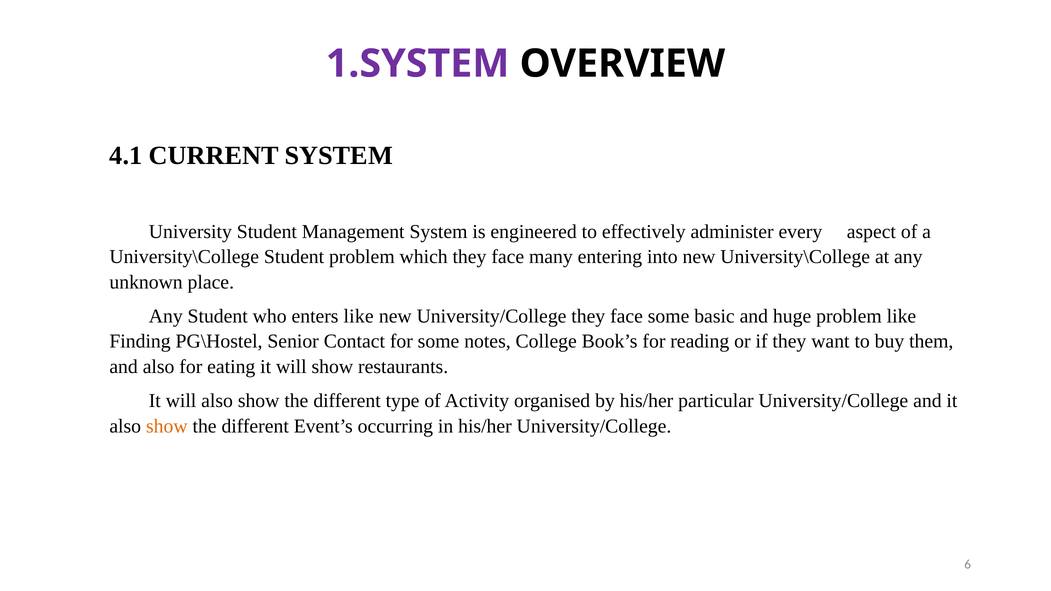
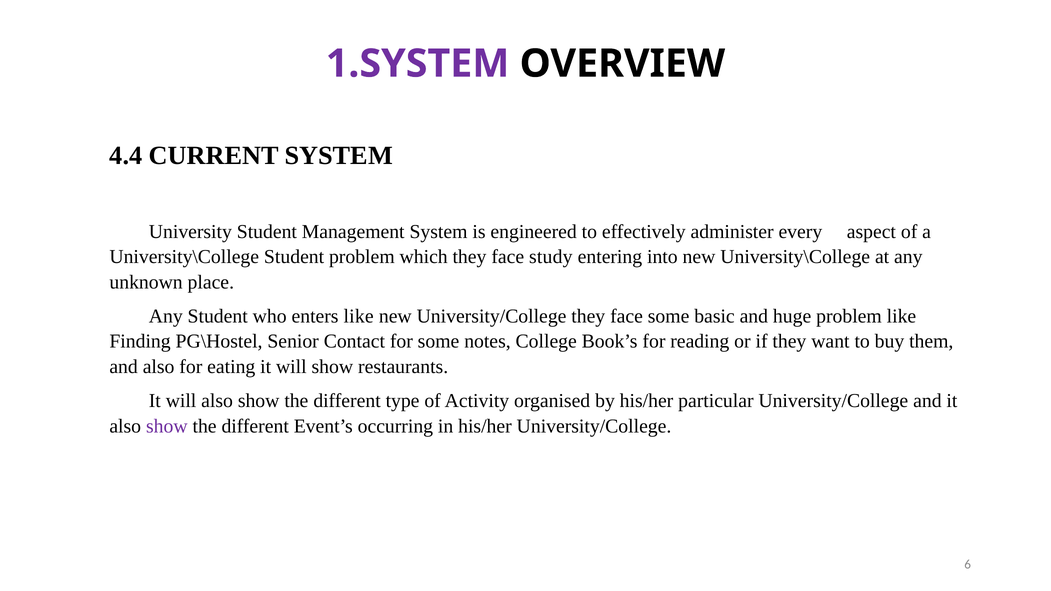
4.1: 4.1 -> 4.4 (126, 156)
many: many -> study (551, 257)
show colour: orange -> purple (167, 426)
